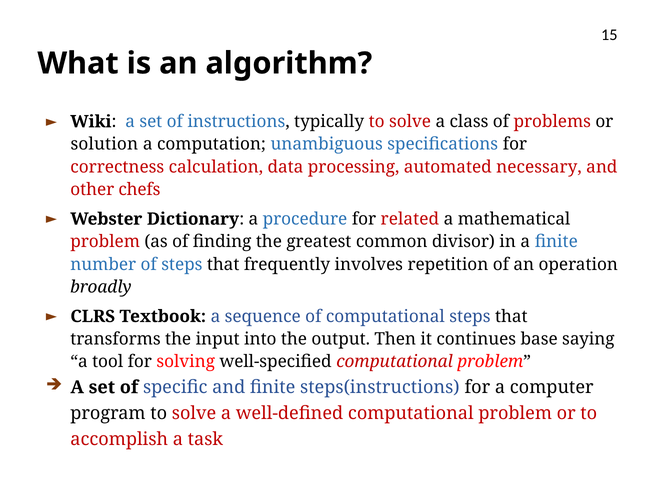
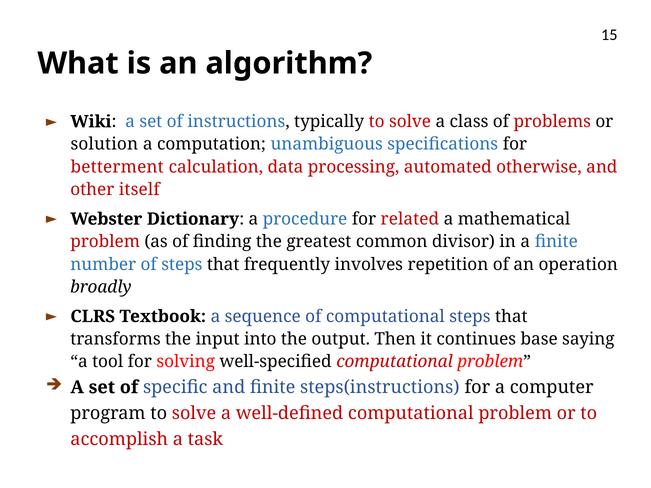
correctness: correctness -> betterment (117, 167)
necessary: necessary -> otherwise (539, 167)
chefs: chefs -> itself (139, 190)
